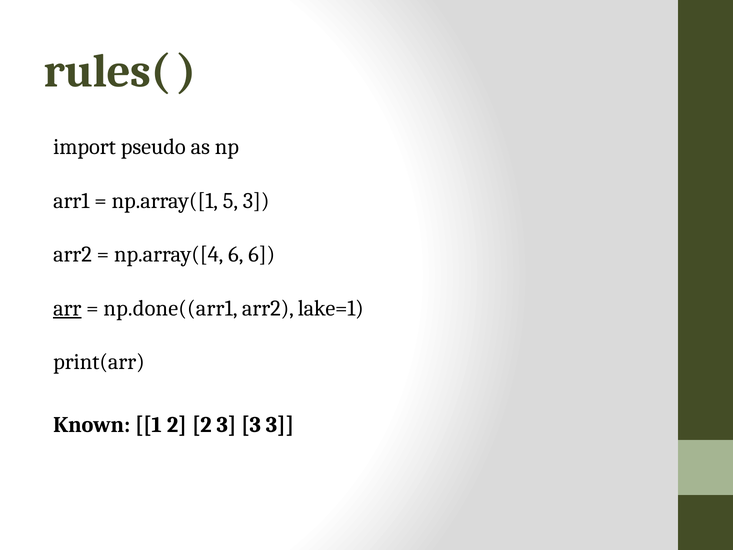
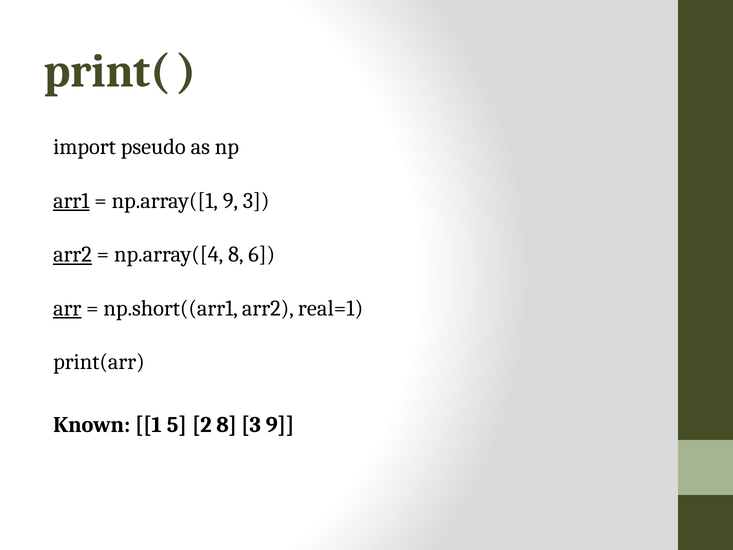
rules(: rules( -> print( (107, 71)
arr1 underline: none -> present (71, 201)
np.array([1 5: 5 -> 9 (230, 201)
arr2 underline: none -> present (73, 254)
np.array([4 6: 6 -> 8 (236, 254)
np.done((arr1: np.done((arr1 -> np.short((arr1 (171, 308)
lake=1: lake=1 -> real=1 (331, 308)
1 2: 2 -> 5 (177, 425)
2 3: 3 -> 8 (227, 425)
3: 3 -> 9 (280, 425)
